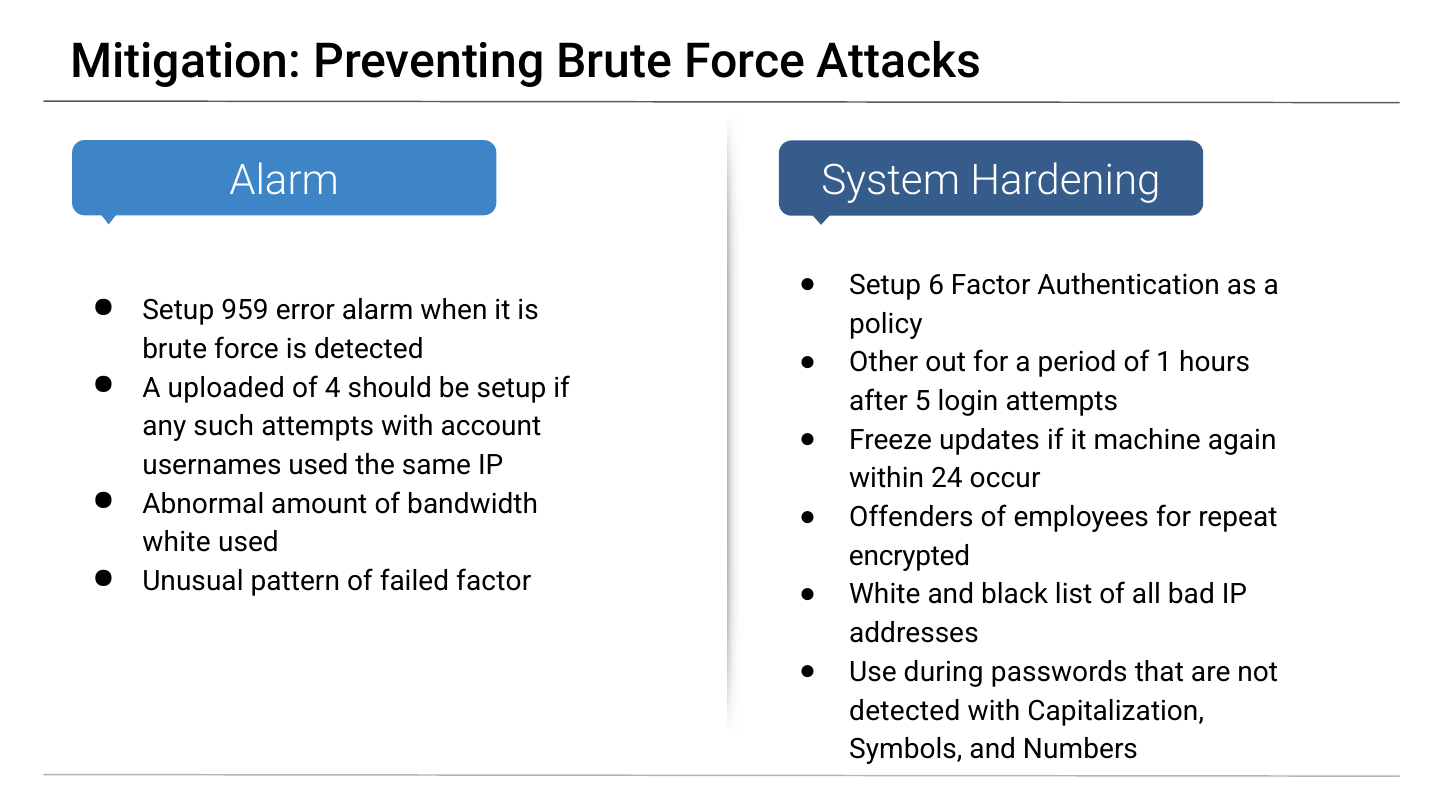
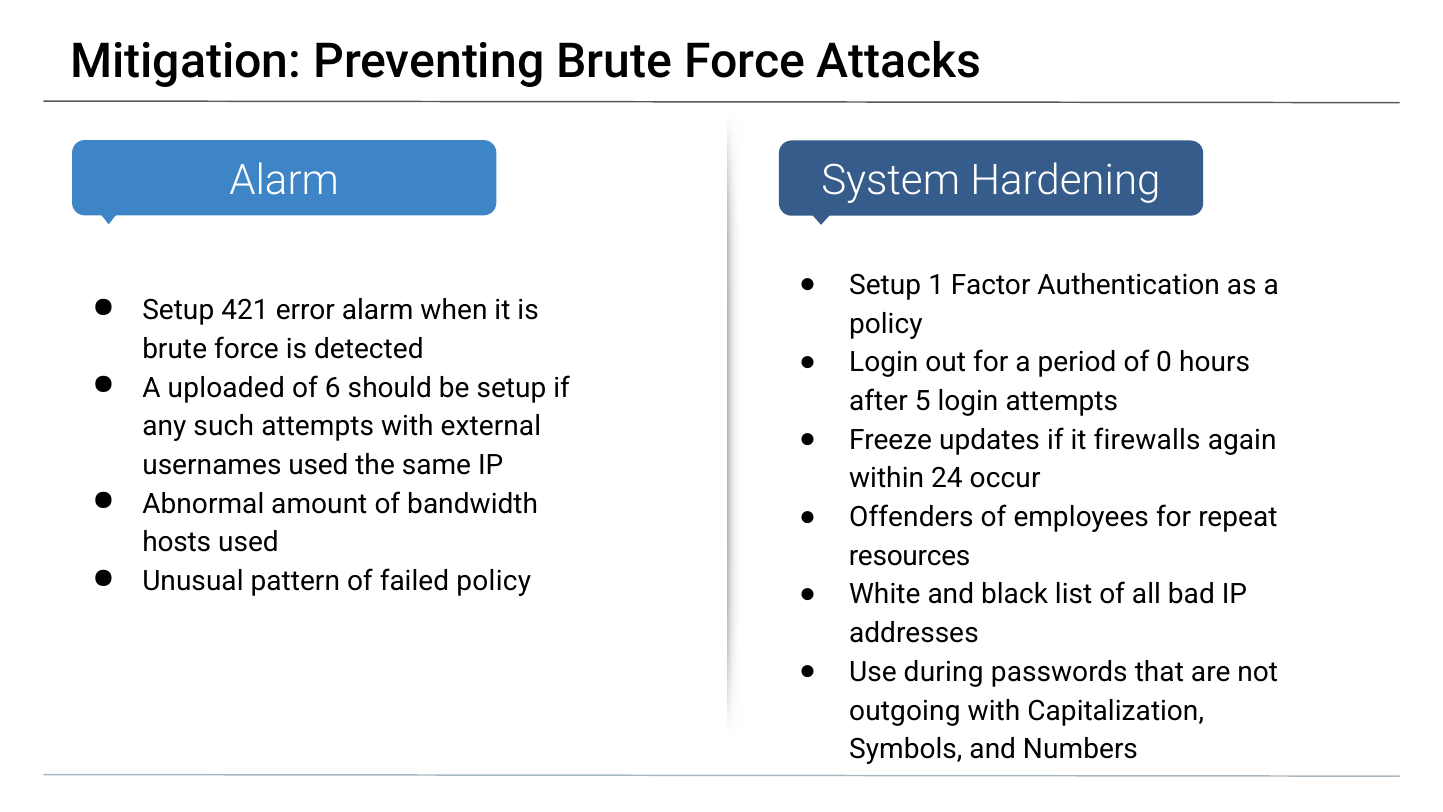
6: 6 -> 1 (936, 285)
959: 959 -> 421 (245, 310)
Other: Other -> Login (884, 362)
1: 1 -> 0 (1164, 362)
4: 4 -> 6 (333, 388)
account: account -> external (491, 426)
machine: machine -> firewalls (1147, 440)
white: white -> hosts (177, 542)
encrypted: encrypted -> resources (910, 556)
failed factor: factor -> policy (494, 581)
detected: detected -> outgoing (905, 711)
